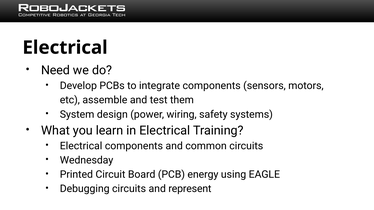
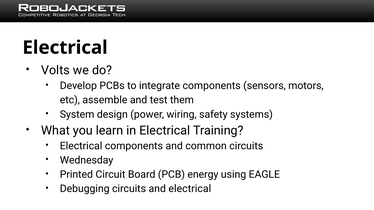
Need: Need -> Volts (55, 70)
and represent: represent -> electrical (190, 189)
